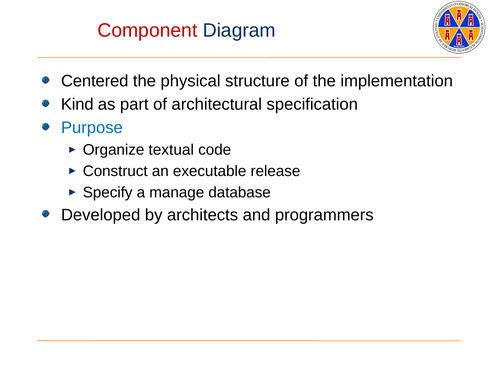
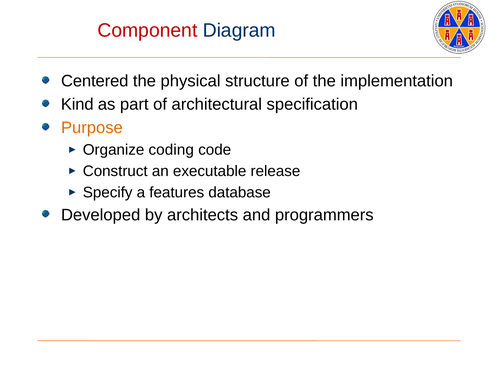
Purpose colour: blue -> orange (92, 128)
textual: textual -> coding (171, 150)
manage: manage -> features (177, 192)
